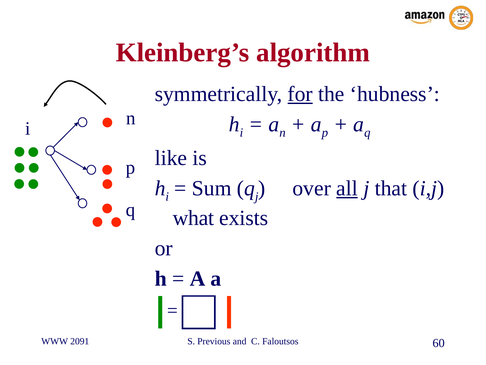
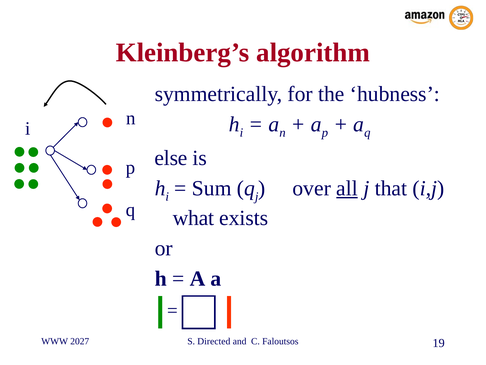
for underline: present -> none (300, 94)
like: like -> else (171, 158)
2091: 2091 -> 2027 (80, 341)
Previous: Previous -> Directed (214, 341)
60: 60 -> 19 (439, 343)
